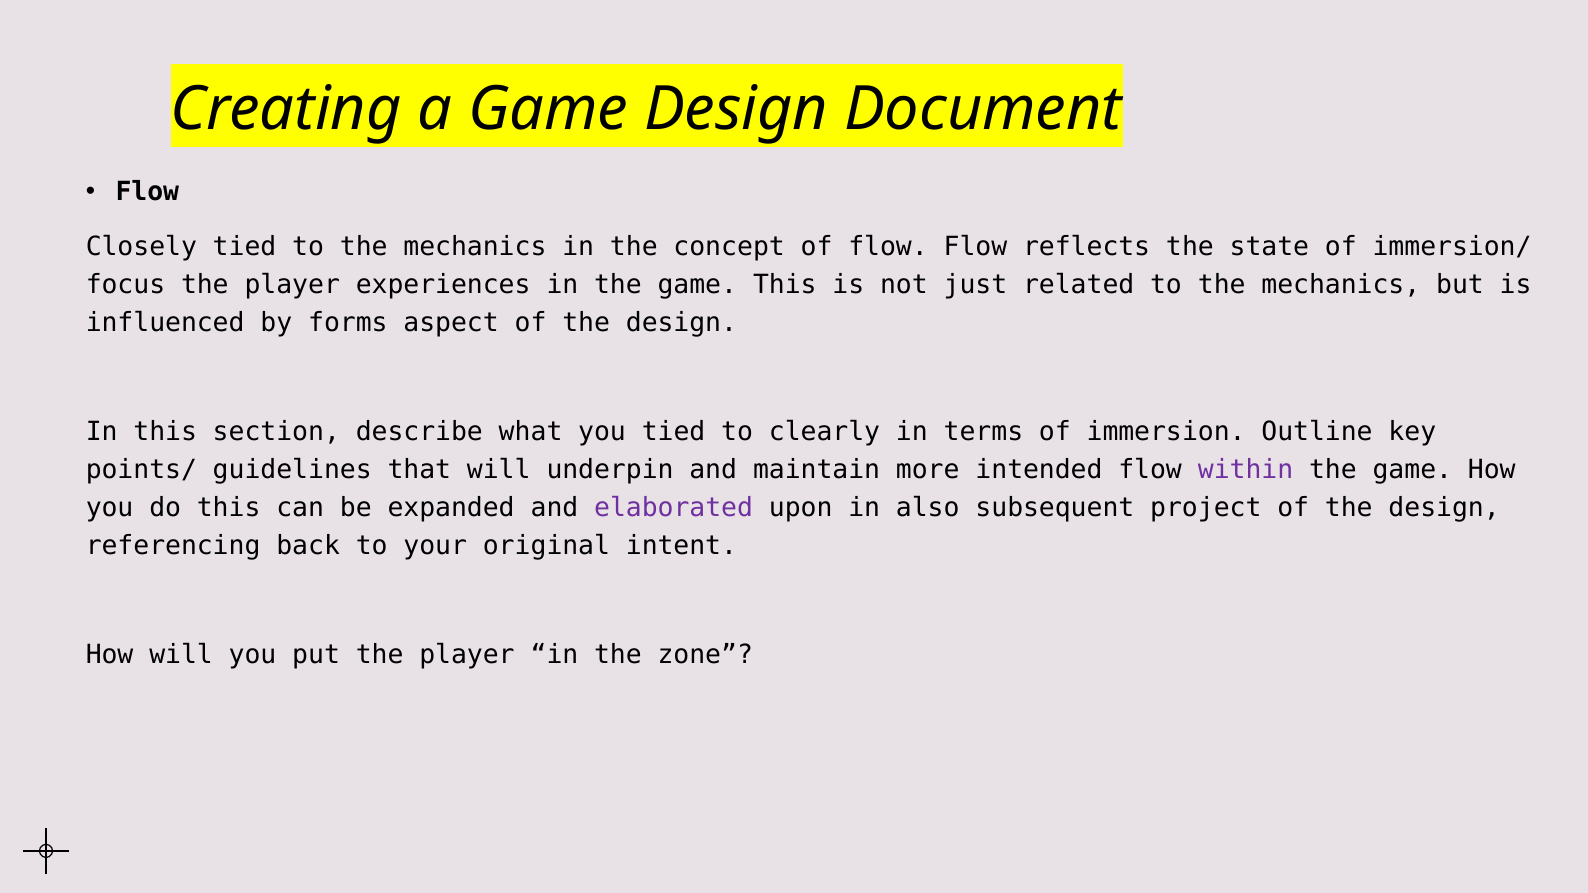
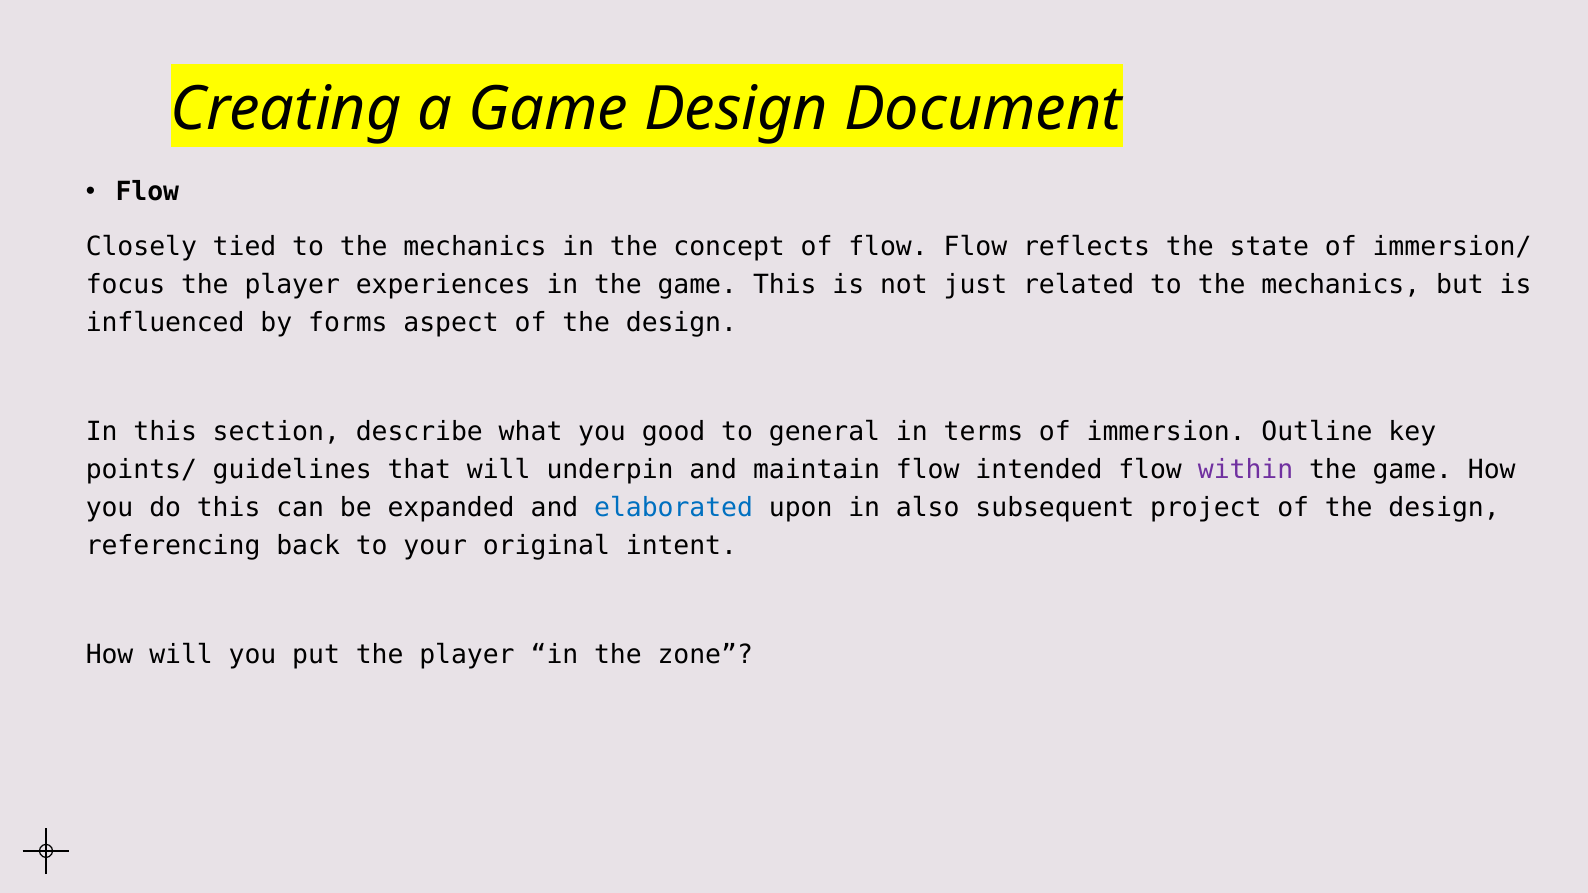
you tied: tied -> good (674, 432)
clearly: clearly -> general (825, 432)
maintain more: more -> flow (928, 470)
elaborated colour: purple -> blue (674, 508)
